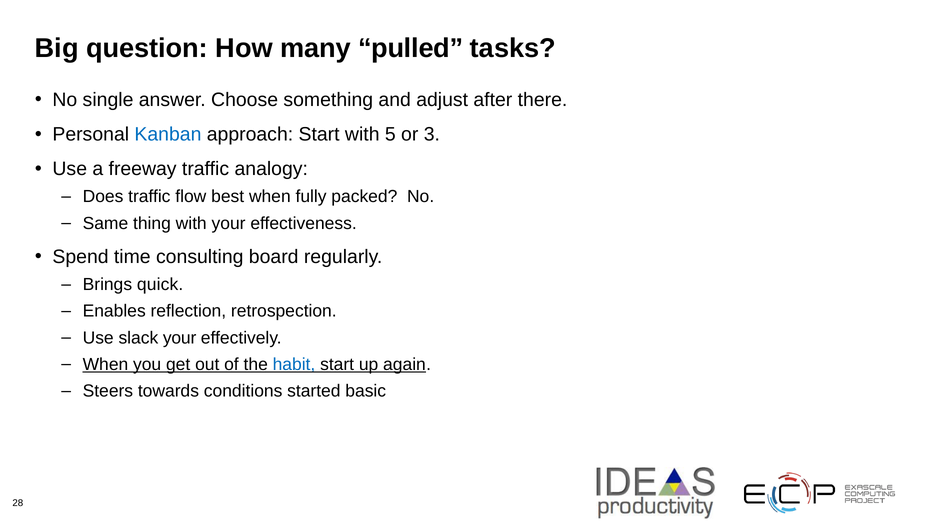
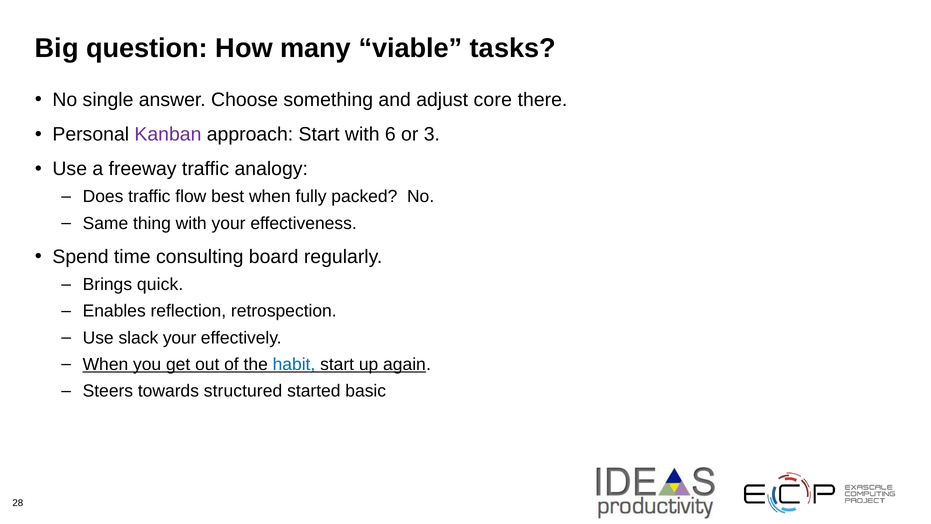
pulled: pulled -> viable (411, 48)
after: after -> core (493, 100)
Kanban colour: blue -> purple (168, 134)
5: 5 -> 6 (390, 134)
conditions: conditions -> structured (243, 391)
